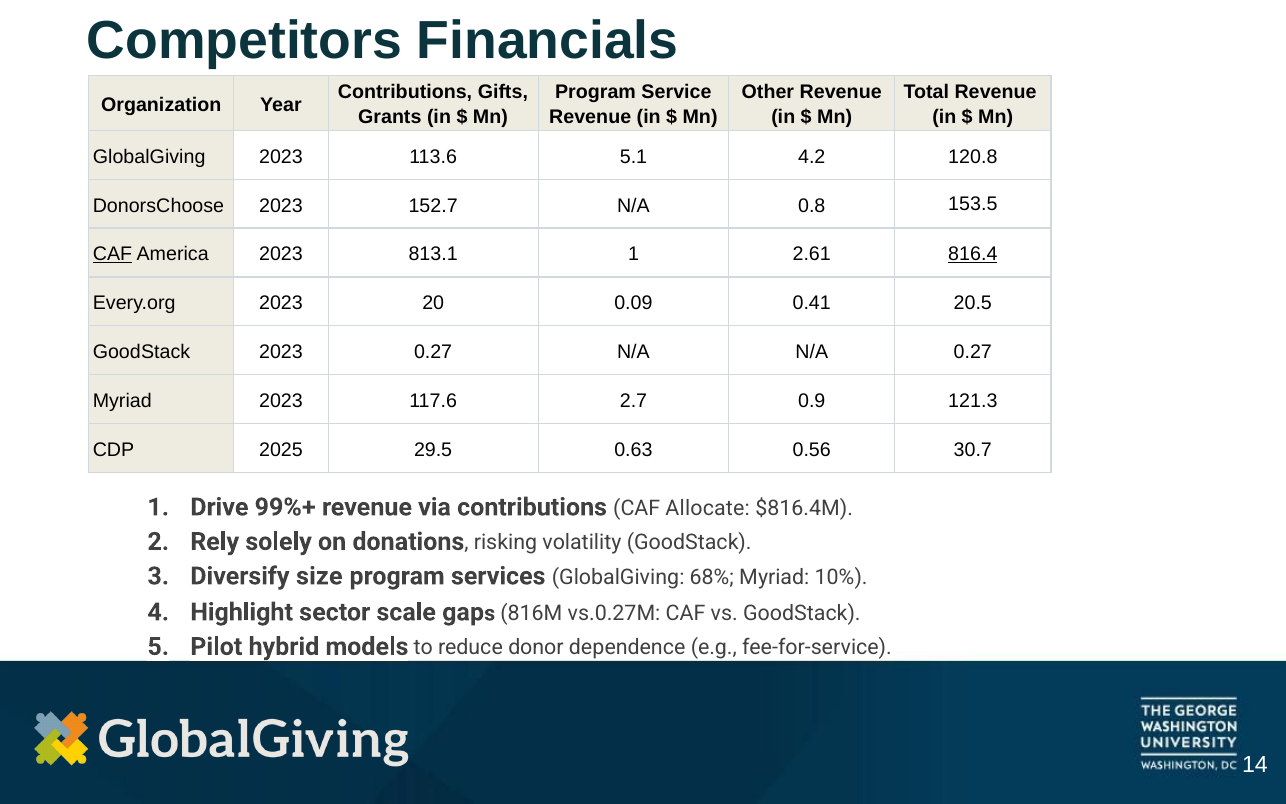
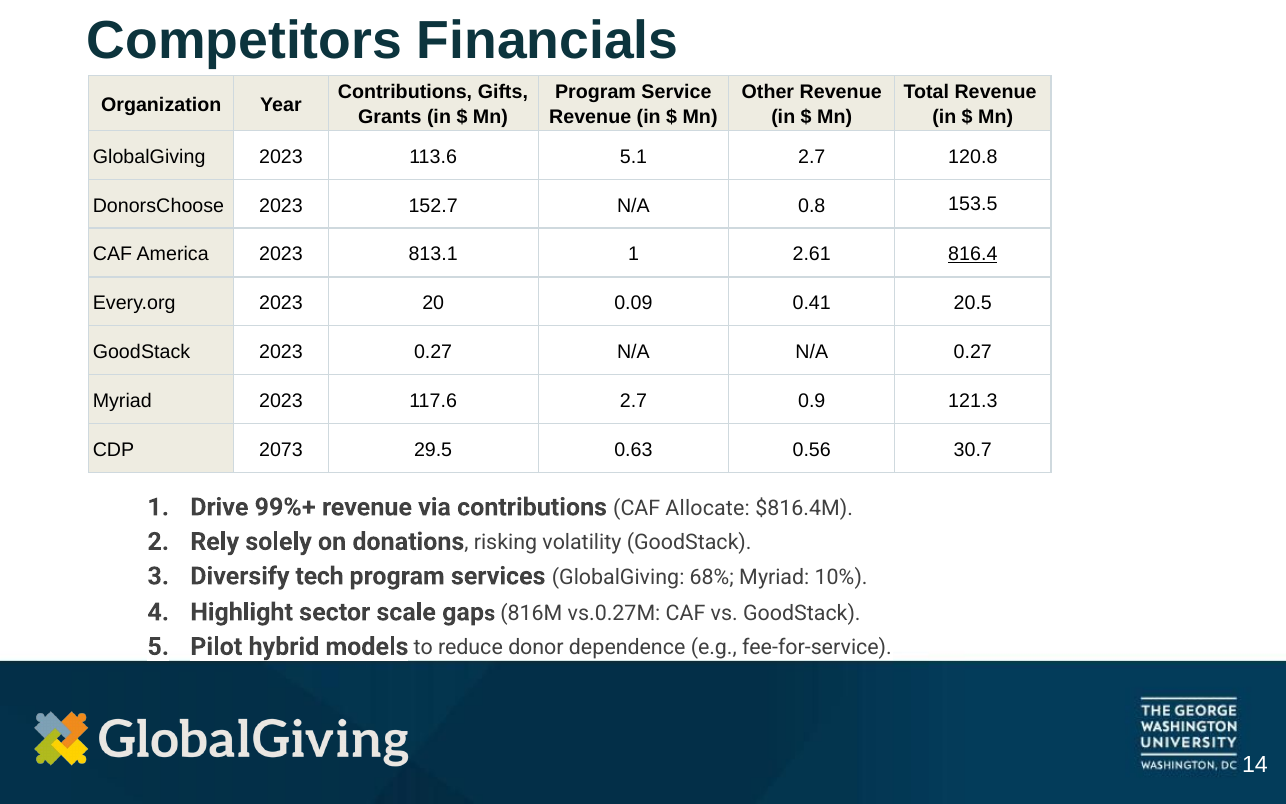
5.1 4.2: 4.2 -> 2.7 (812, 157)
CAF underline: present -> none (112, 254)
2025: 2025 -> 2073 (281, 450)
size: size -> tech (320, 576)
